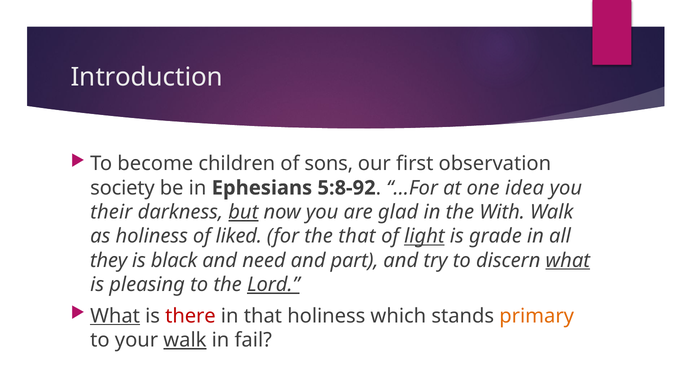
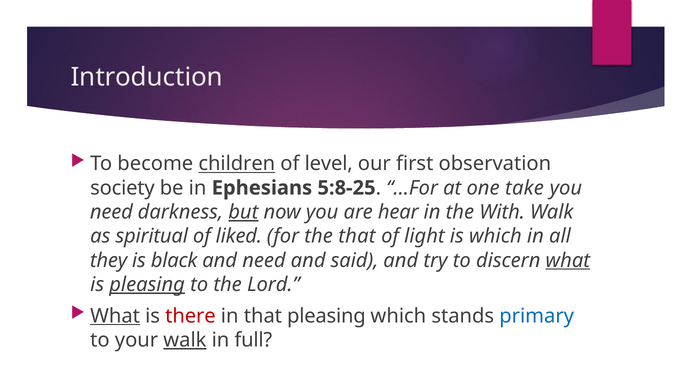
children underline: none -> present (237, 164)
sons: sons -> level (329, 164)
5:8-92: 5:8-92 -> 5:8-25 (347, 188)
idea: idea -> take (525, 188)
their: their -> need (111, 212)
glad: glad -> hear (398, 212)
as holiness: holiness -> spiritual (152, 236)
light underline: present -> none (424, 236)
is grade: grade -> which (495, 236)
part: part -> said (355, 261)
pleasing underline: none -> present (147, 285)
Lord underline: present -> none (273, 285)
that holiness: holiness -> pleasing (326, 316)
primary colour: orange -> blue (537, 316)
fail: fail -> full (253, 340)
